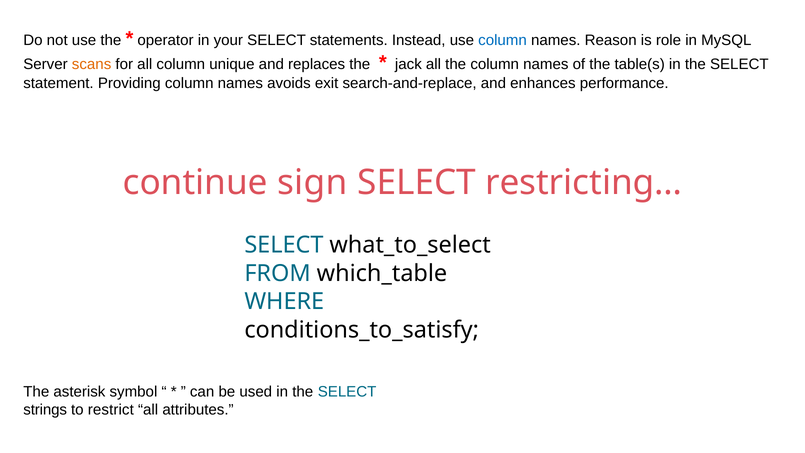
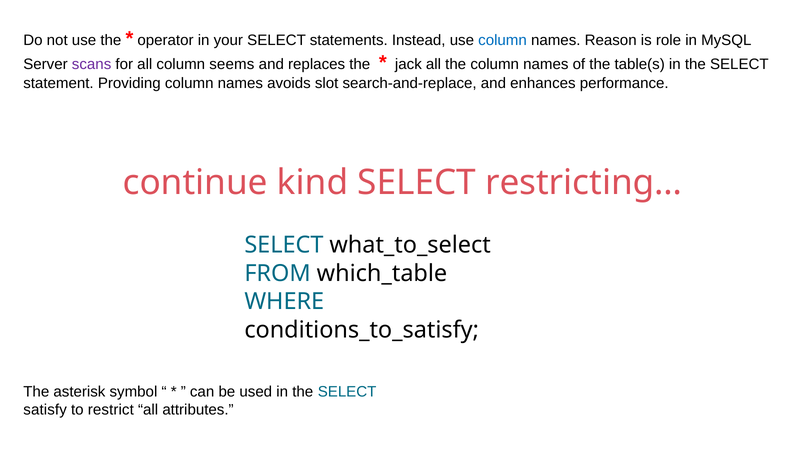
scans colour: orange -> purple (92, 64)
unique: unique -> seems (232, 64)
exit: exit -> slot (327, 83)
sign: sign -> kind (313, 183)
strings: strings -> satisfy (45, 410)
